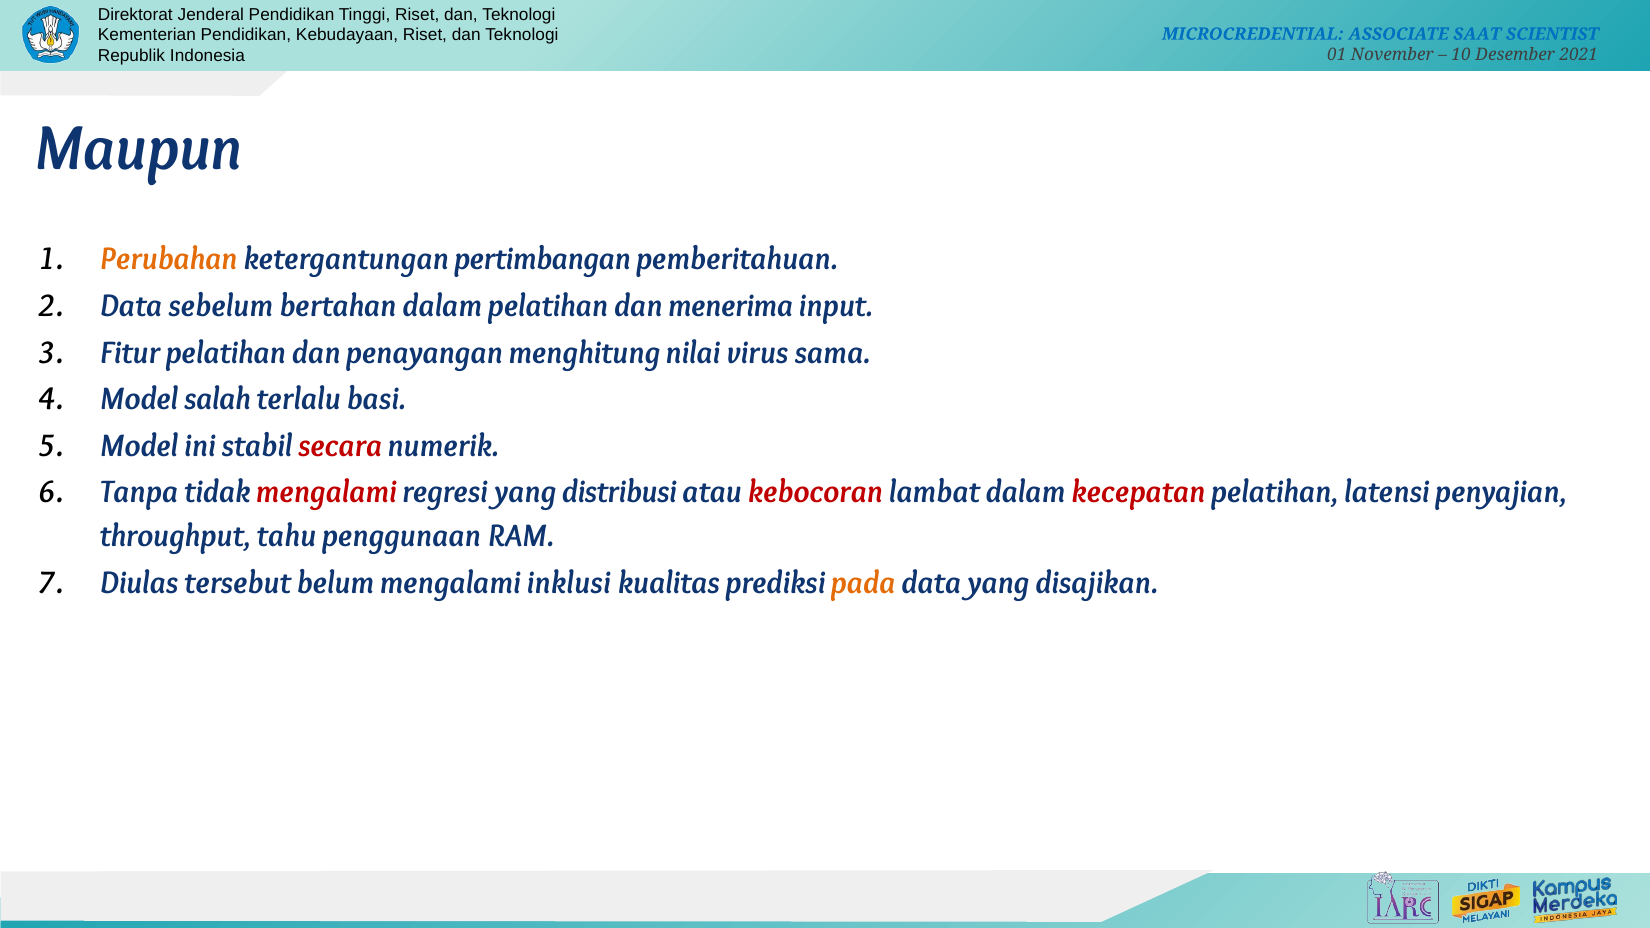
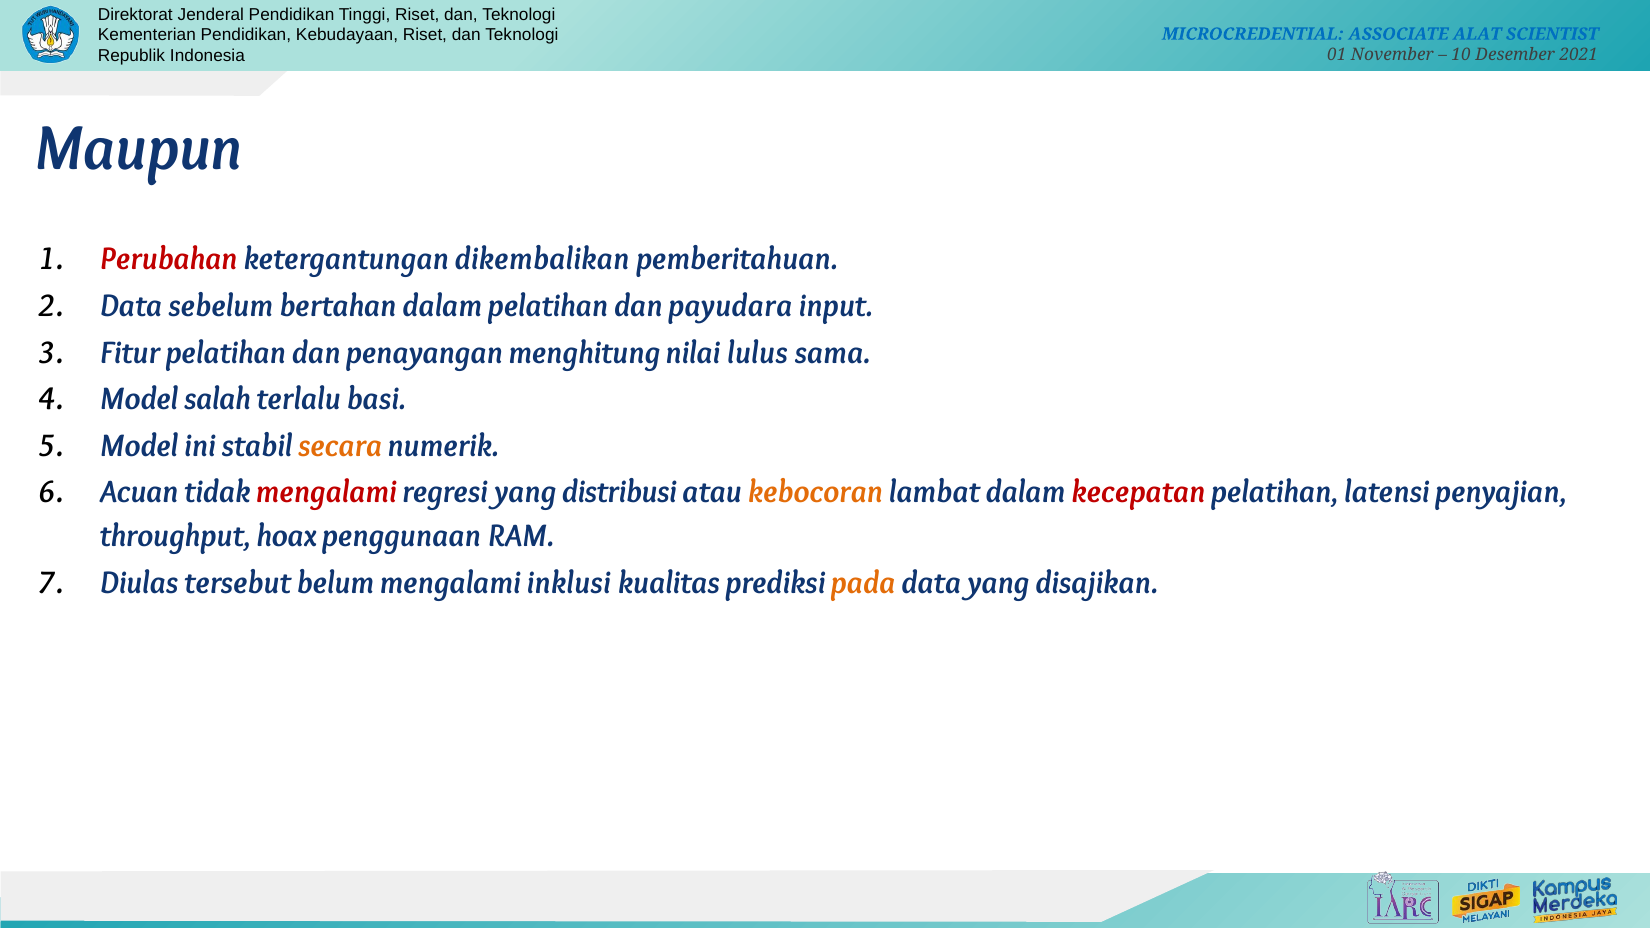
SAAT: SAAT -> ALAT (1477, 34)
Perubahan colour: orange -> red (169, 259)
pertimbangan: pertimbangan -> dikembalikan (542, 259)
menerima: menerima -> payudara (730, 306)
virus: virus -> lulus (758, 352)
secara colour: red -> orange (340, 445)
Tanpa: Tanpa -> Acuan (139, 492)
kebocoran colour: red -> orange (816, 492)
tahu: tahu -> hoax (287, 536)
